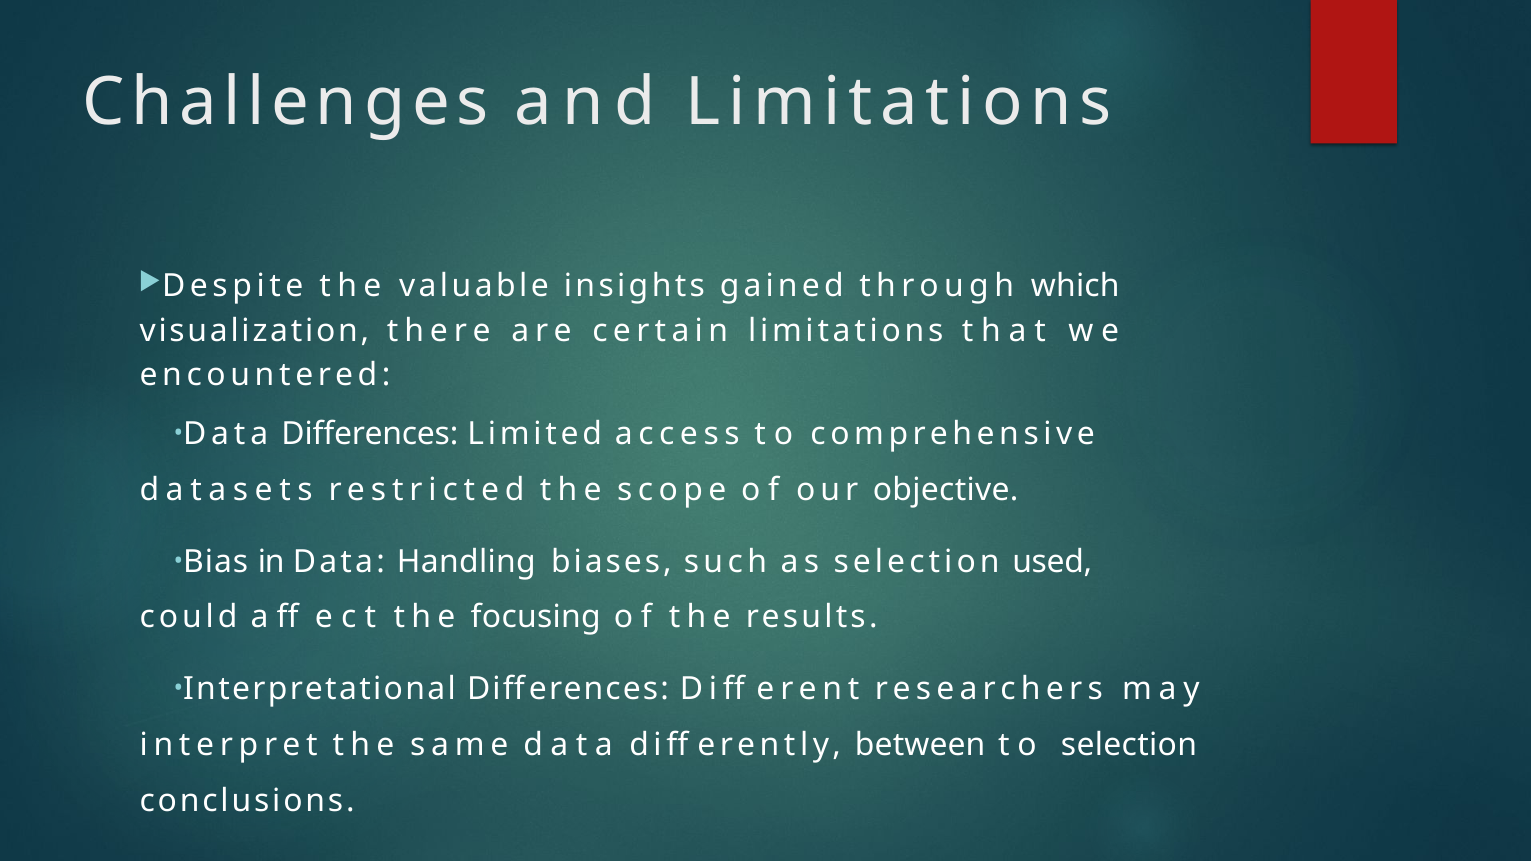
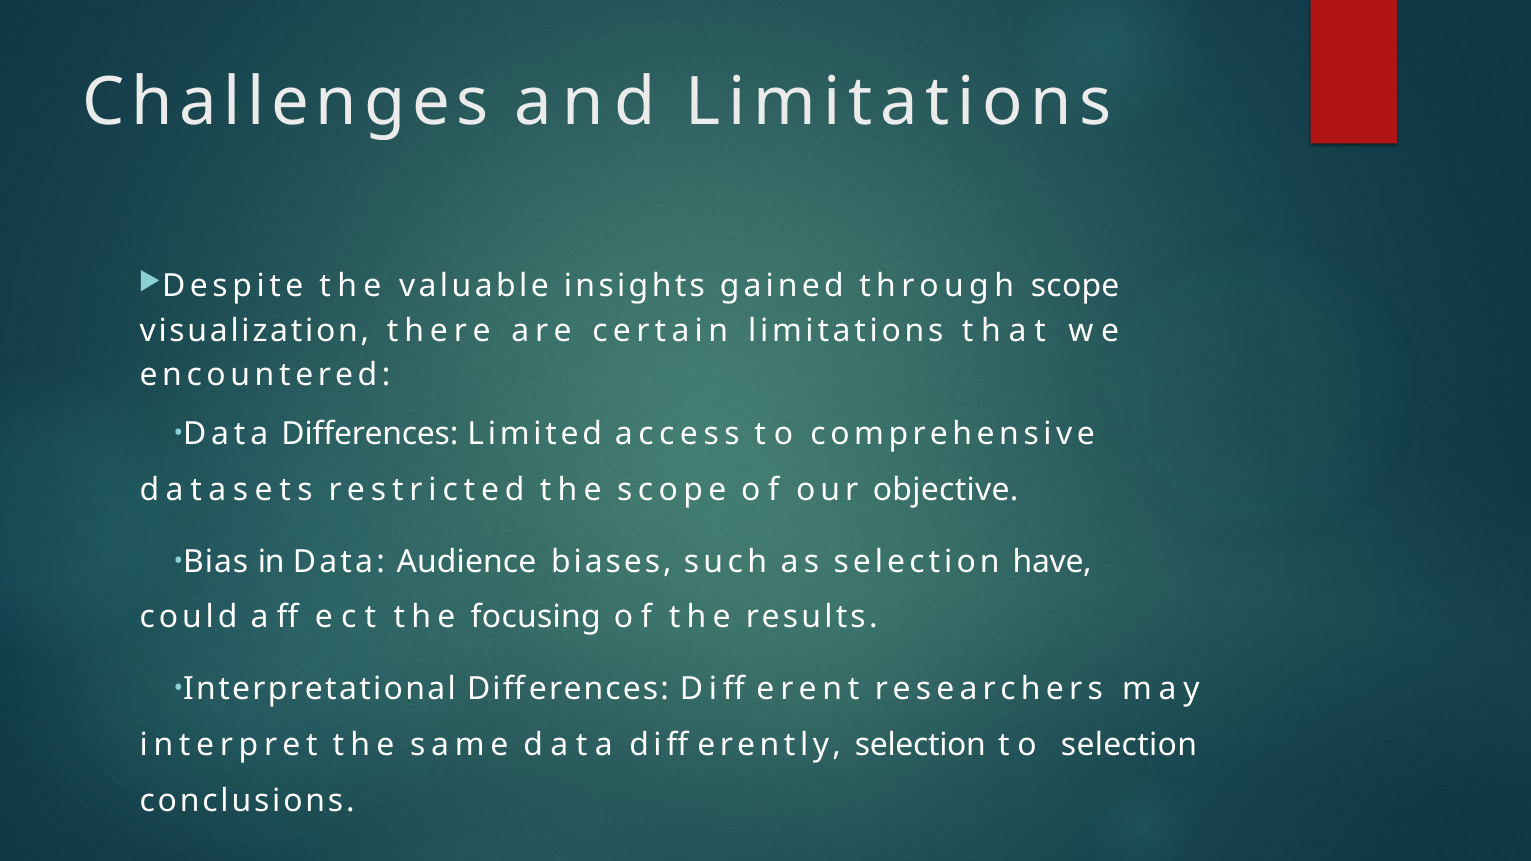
through which: which -> scope (1075, 286)
Handling: Handling -> Audience (466, 562)
used: used -> have (1052, 562)
between: between -> selection (920, 745)
